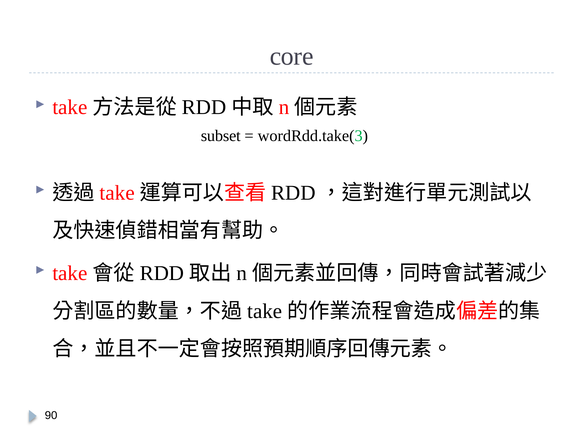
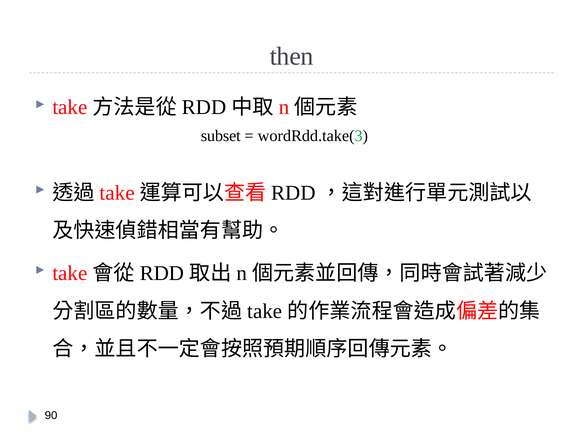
core: core -> then (292, 56)
